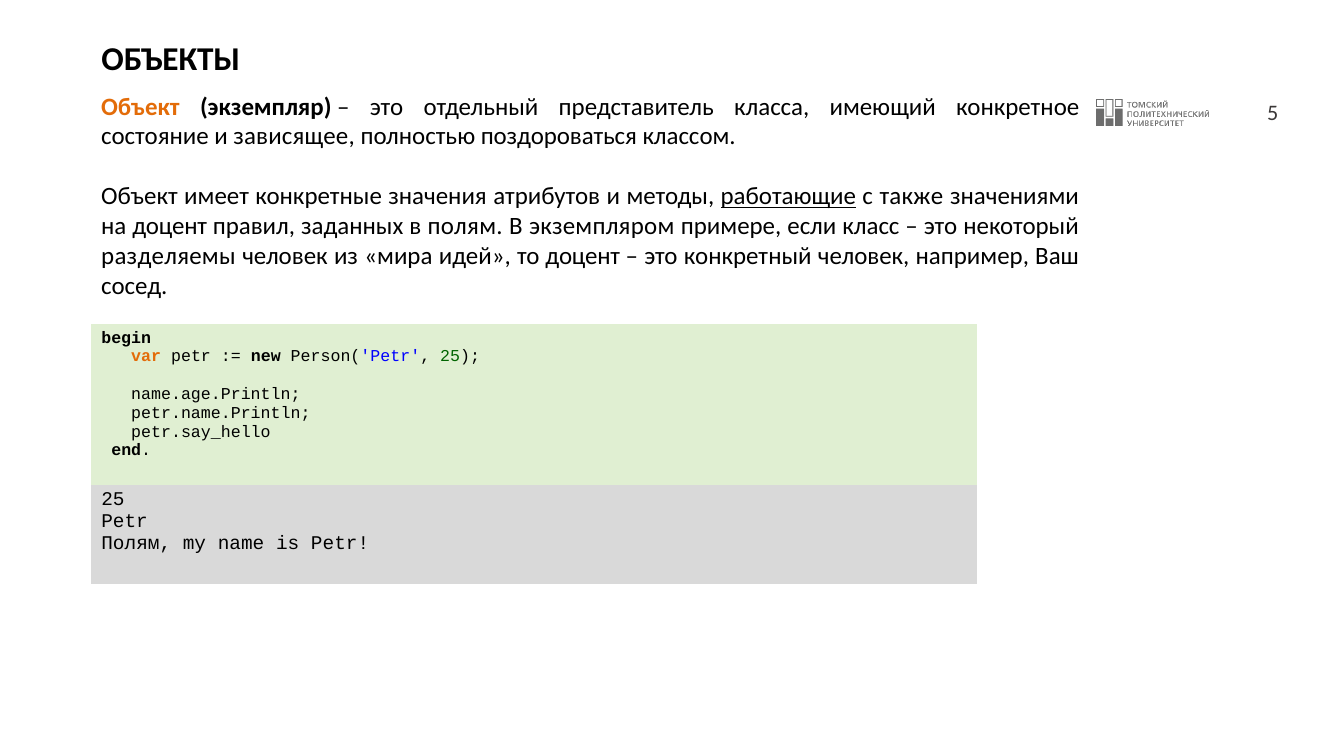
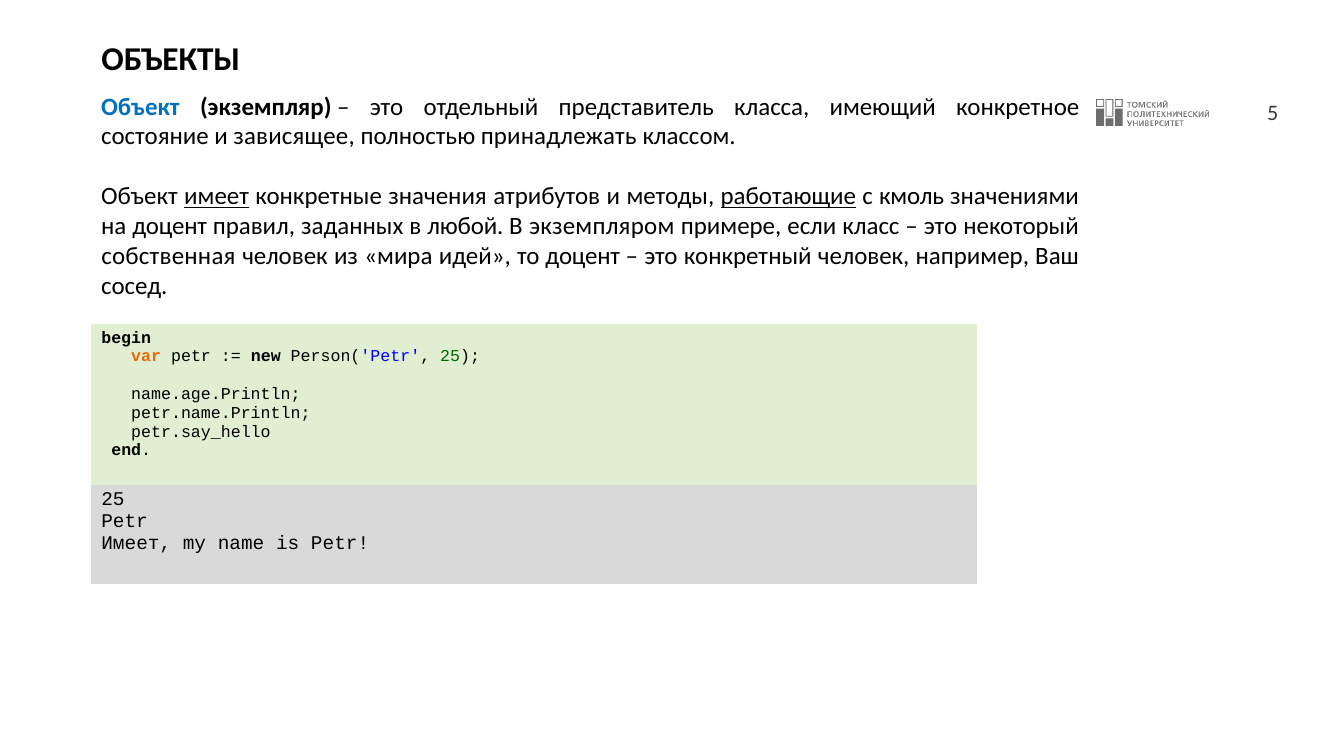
Объект colour: orange -> blue (140, 107)
поздороваться: поздороваться -> принадлежать (559, 137)
имеет underline: none -> present (217, 196)
также: также -> кмоль (912, 196)
в полям: полям -> любой (465, 226)
разделяемы: разделяемы -> собственная (168, 256)
Полям: Полям -> Имеет (136, 543)
